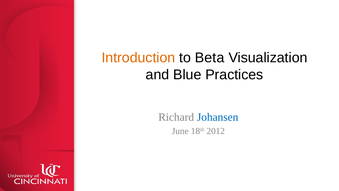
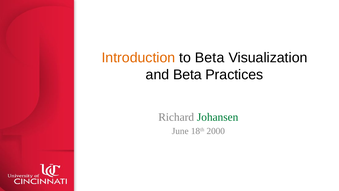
and Blue: Blue -> Beta (187, 75)
Johansen colour: blue -> green (218, 117)
2012: 2012 -> 2000 (216, 131)
